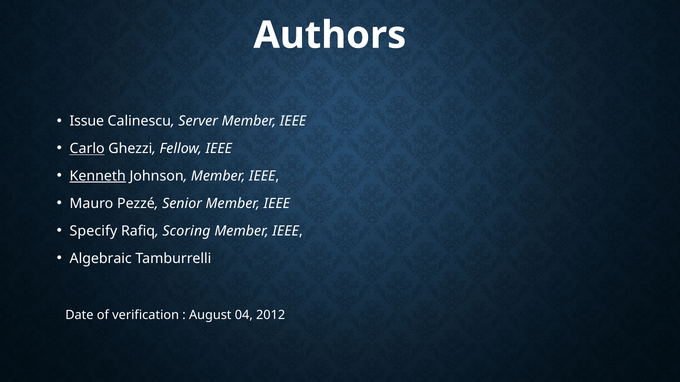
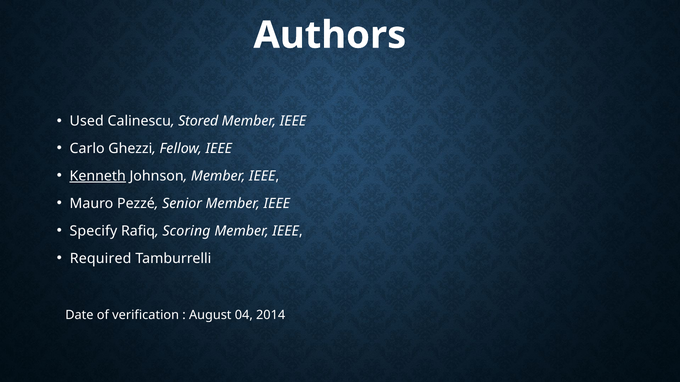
Issue: Issue -> Used (87, 121)
Server: Server -> Stored (198, 121)
Carlo underline: present -> none (87, 149)
Algebraic: Algebraic -> Required (101, 259)
2012: 2012 -> 2014 (271, 315)
